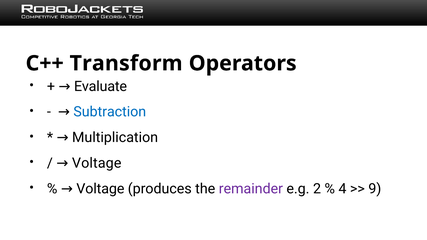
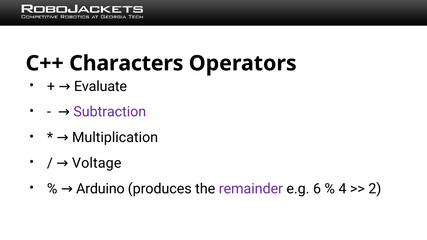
Transform: Transform -> Characters (126, 63)
Subtraction colour: blue -> purple (110, 112)
Voltage: Voltage -> Arduino (100, 189)
2: 2 -> 6 (317, 189)
9: 9 -> 2 (375, 189)
